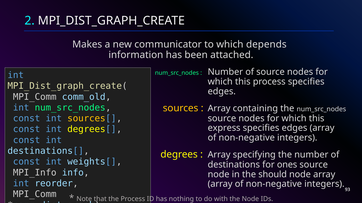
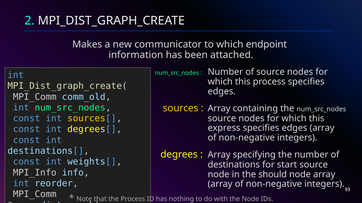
depends: depends -> endpoint (266, 44)
ones: ones -> start (287, 165)
